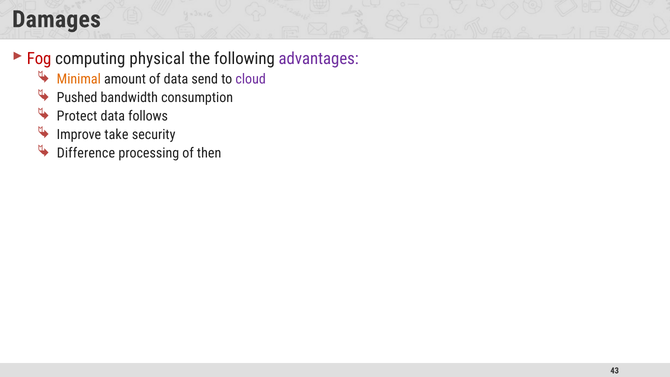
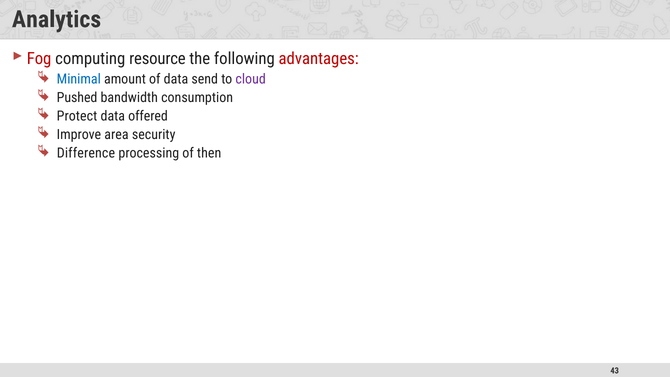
Damages: Damages -> Analytics (57, 19)
physical: physical -> resource (157, 59)
advantages colour: purple -> red (319, 59)
Minimal colour: orange -> blue (79, 79)
follows: follows -> offered (148, 116)
take: take -> area (116, 135)
